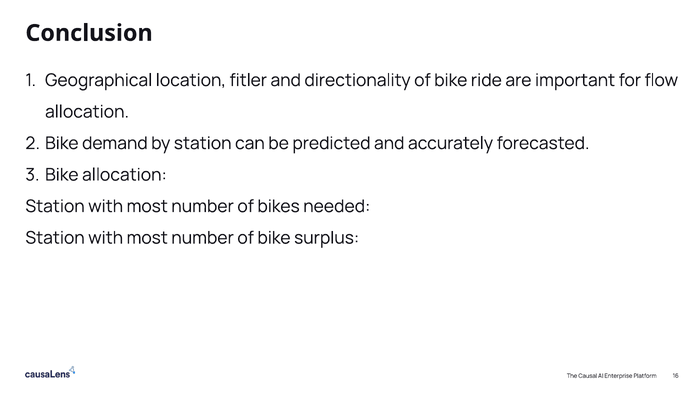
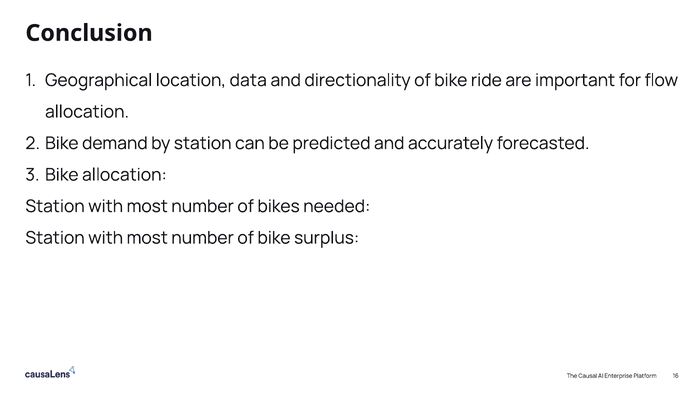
fitler: fitler -> data (248, 80)
